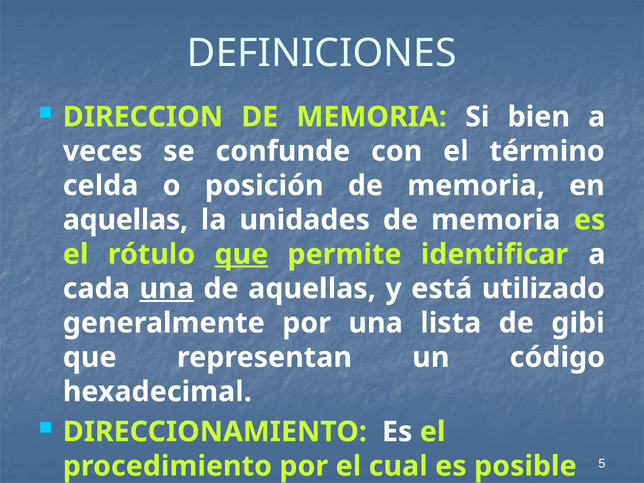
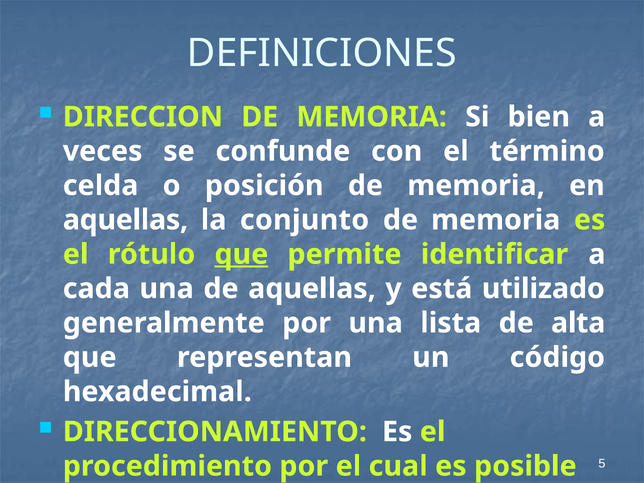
unidades: unidades -> conjunto (305, 220)
una underline: present -> none (167, 289)
gibi: gibi -> alta (578, 323)
